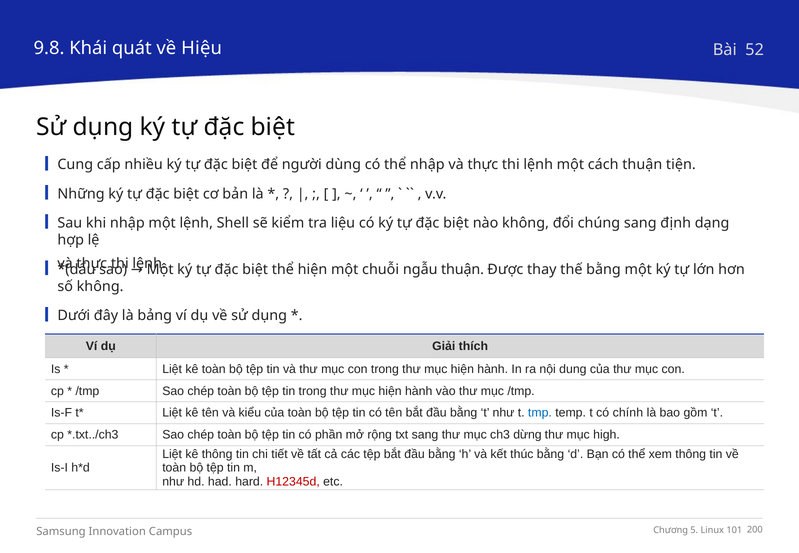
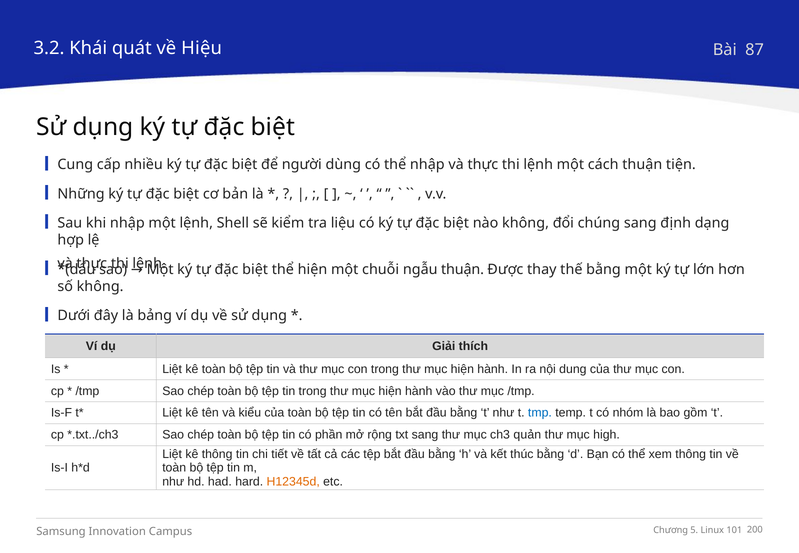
9.8: 9.8 -> 3.2 (49, 48)
52: 52 -> 87 (755, 50)
chính: chính -> nhóm (628, 413)
dừng: dừng -> quản (527, 435)
H12345d colour: red -> orange (293, 482)
